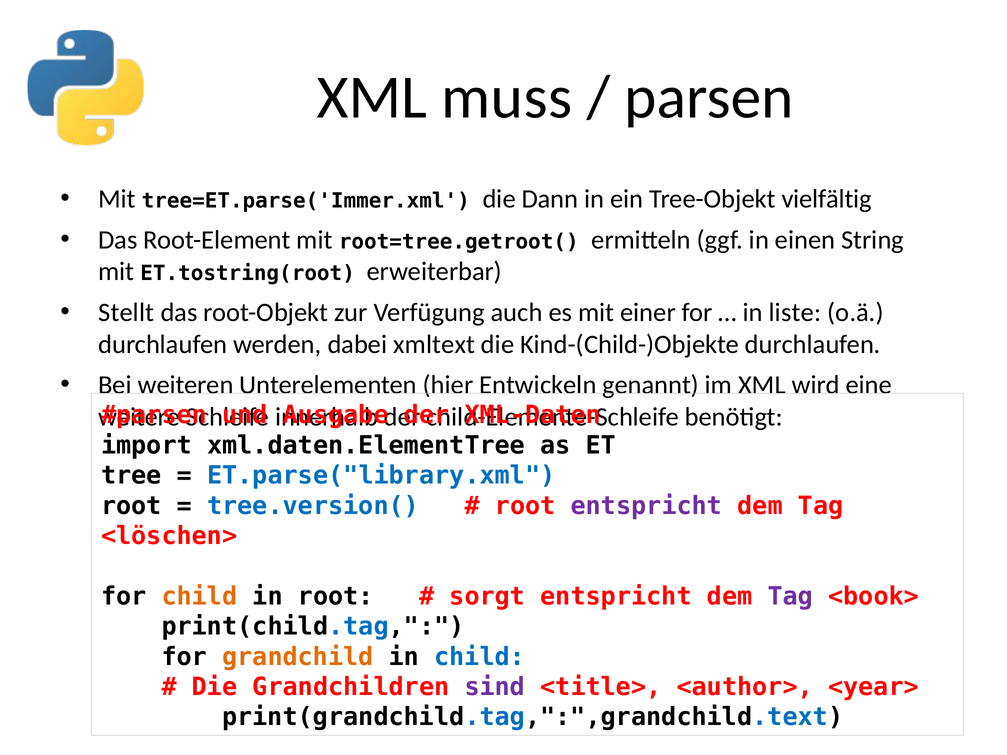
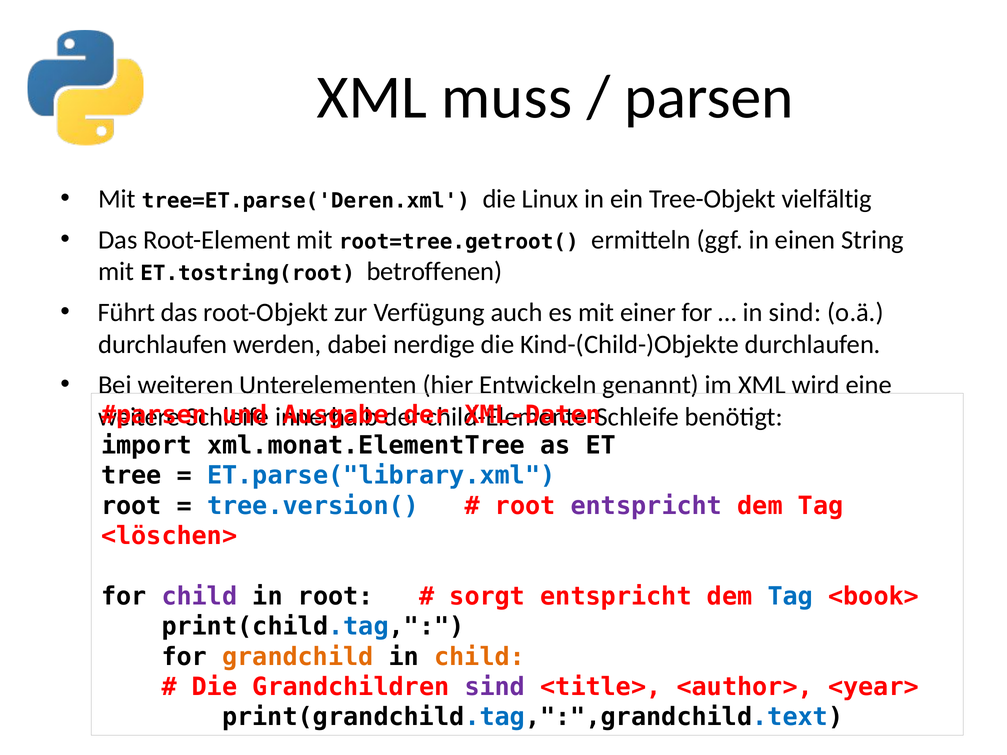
tree=ET.parse('Immer.xml: tree=ET.parse('Immer.xml -> tree=ET.parse('Deren.xml (306, 201)
Dann: Dann -> Linux (550, 199)
erweiterbar: erweiterbar -> betroffenen (434, 272)
Stellt: Stellt -> Führt (126, 313)
in liste: liste -> sind (795, 313)
xmltext: xmltext -> nerdige (434, 344)
xml.daten.ElementTree: xml.daten.ElementTree -> xml.monat.ElementTree (366, 445)
child colour: orange -> purple (199, 597)
Tag colour: purple -> blue (790, 597)
child colour: blue -> orange (480, 657)
